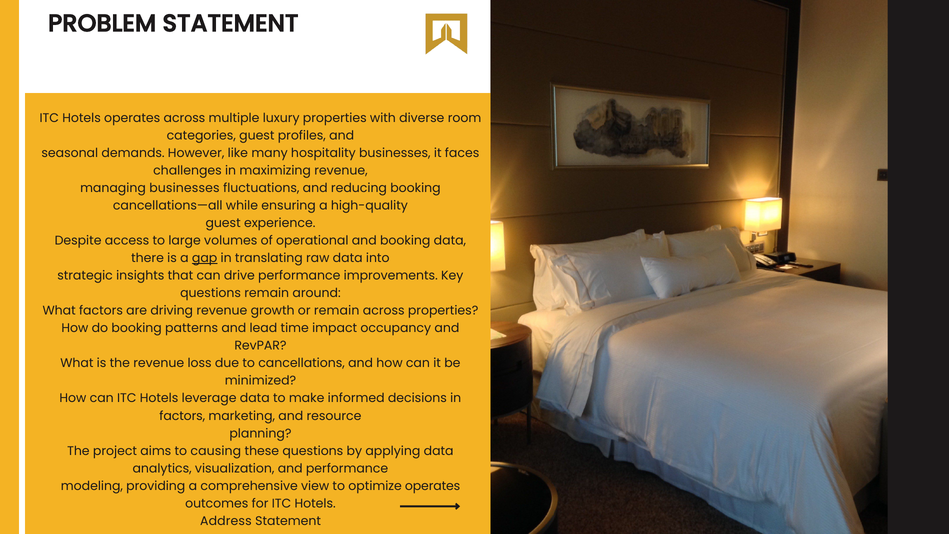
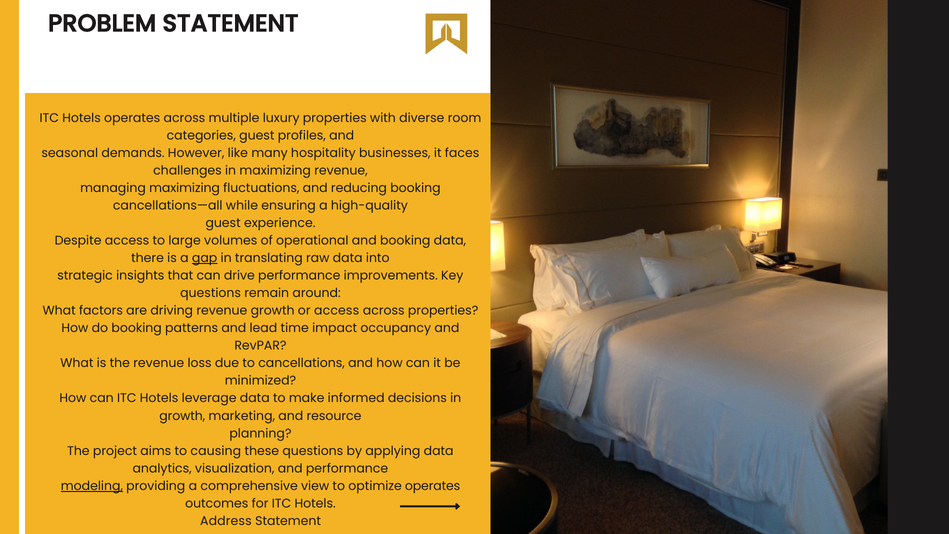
managing businesses: businesses -> maximizing (185, 188)
or remain: remain -> access (337, 311)
factors: factors -> growth (182, 416)
modeling underline: none -> present (92, 486)
